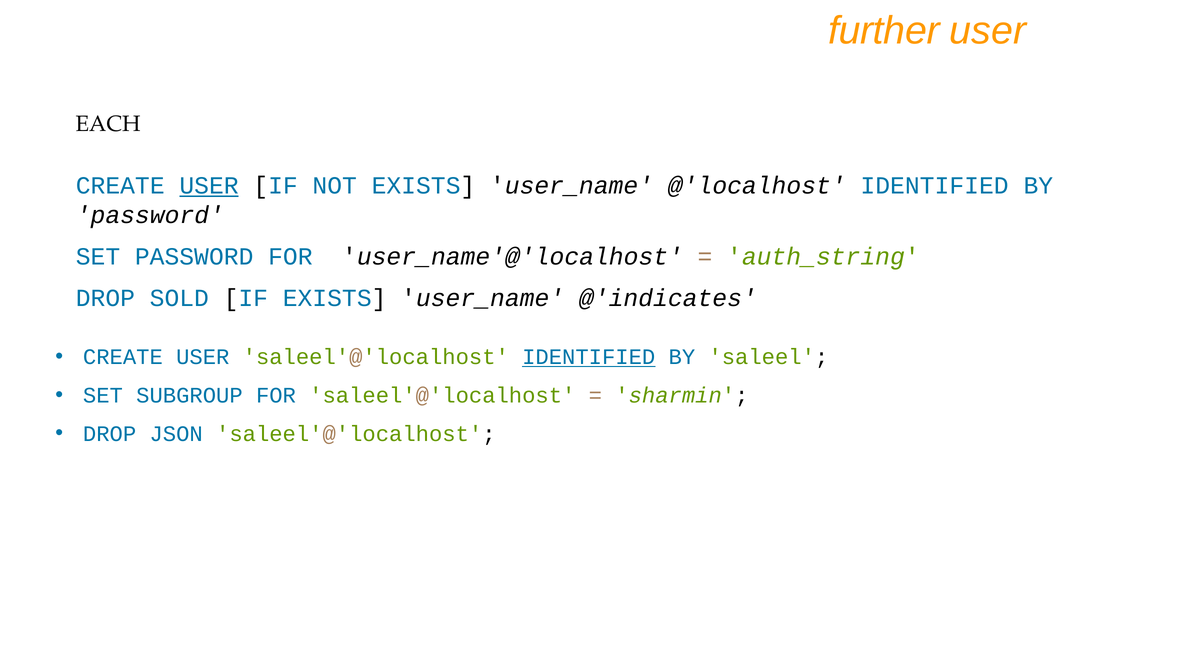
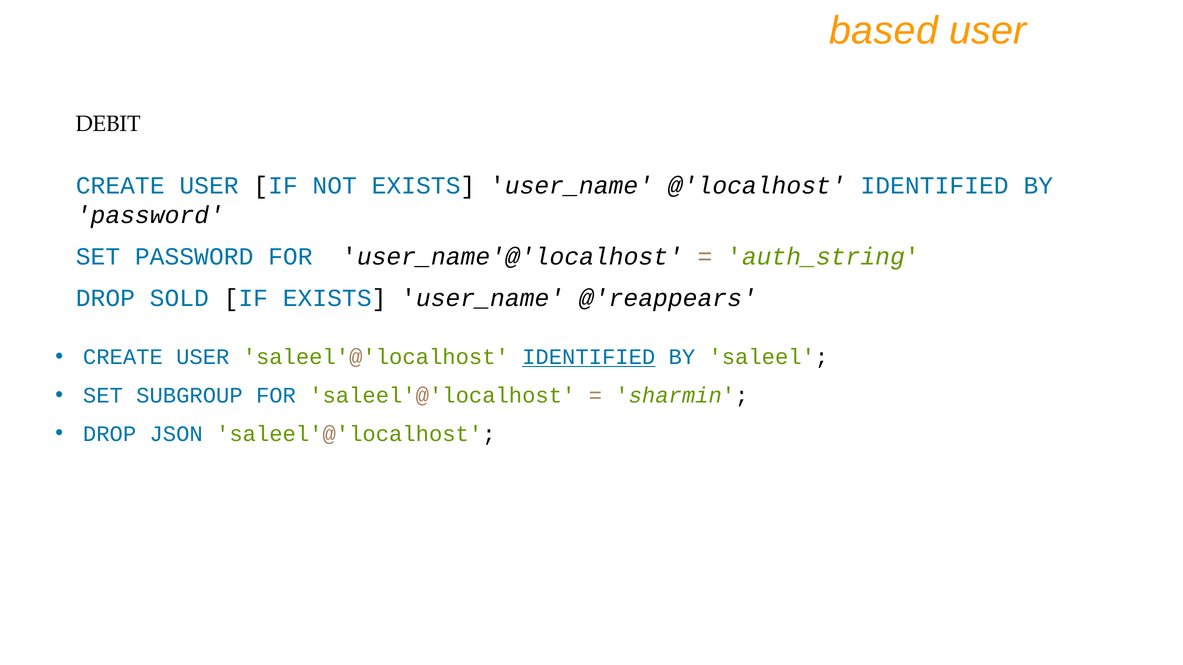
further: further -> based (884, 31)
EACH: EACH -> DEBIT (108, 124)
USER underline: present -> none (209, 186)
@'indicates: @'indicates -> @'reappears (668, 298)
